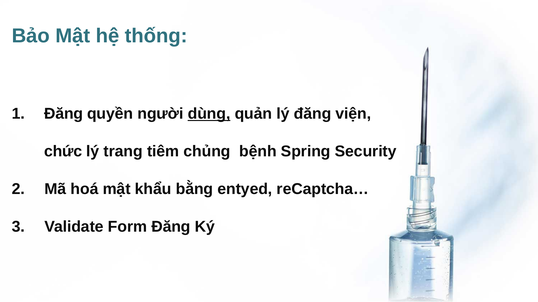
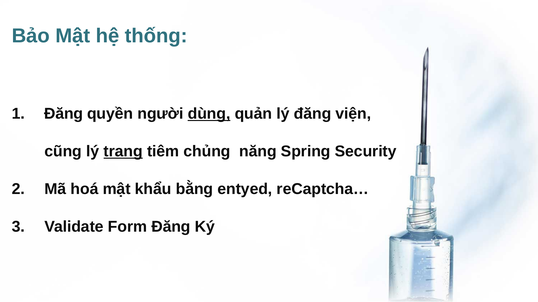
chức: chức -> cũng (63, 152)
trang underline: none -> present (123, 152)
bệnh: bệnh -> năng (258, 152)
